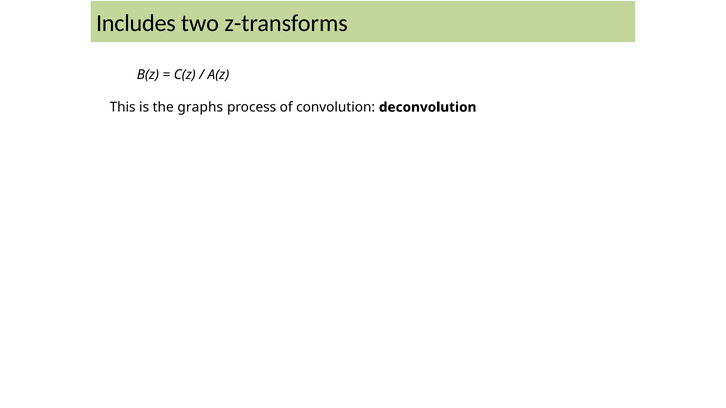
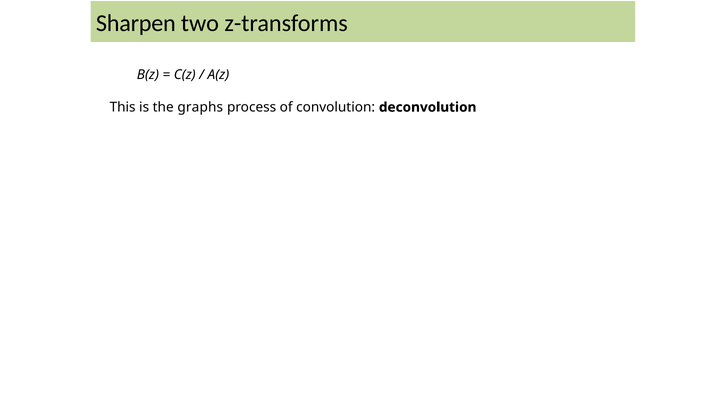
Includes: Includes -> Sharpen (136, 23)
